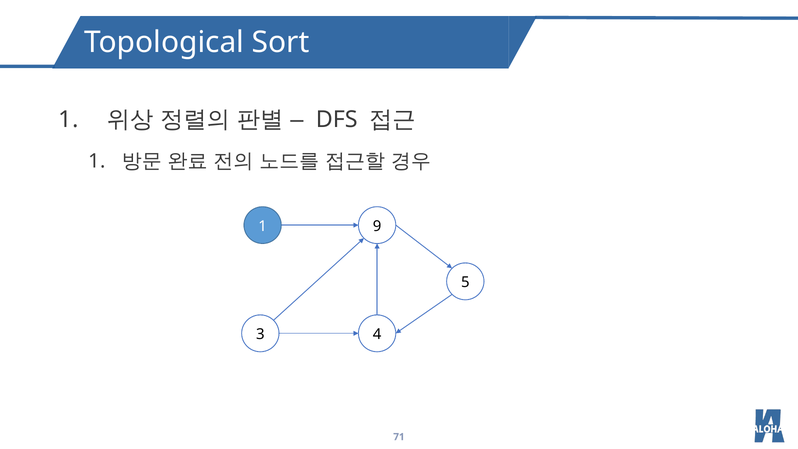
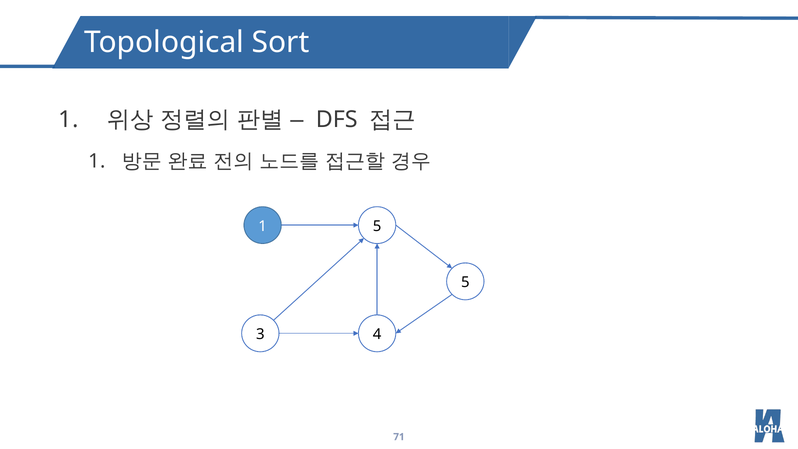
1 9: 9 -> 5 (377, 226)
